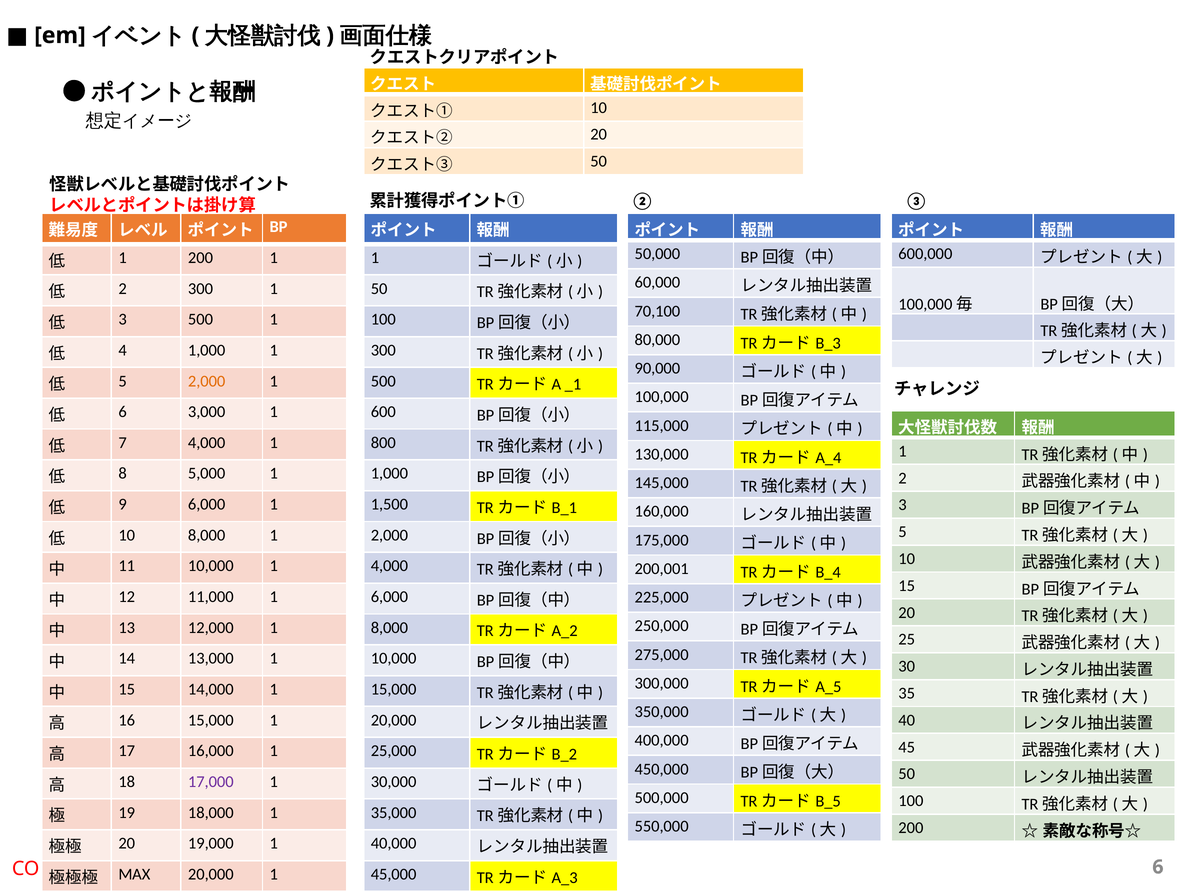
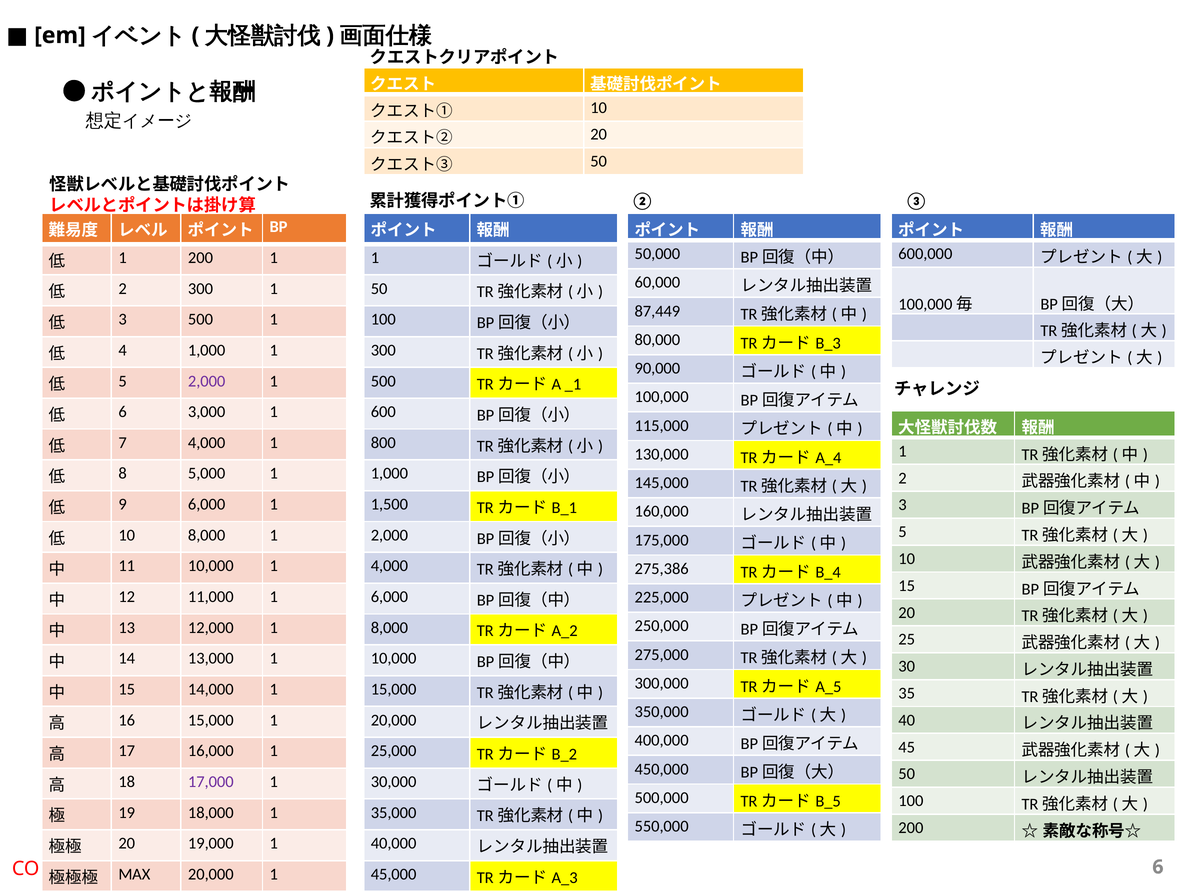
70,100: 70,100 -> 87,449 (657, 311)
2,000 colour: orange -> purple (207, 381)
200,001: 200,001 -> 275,386 (662, 569)
